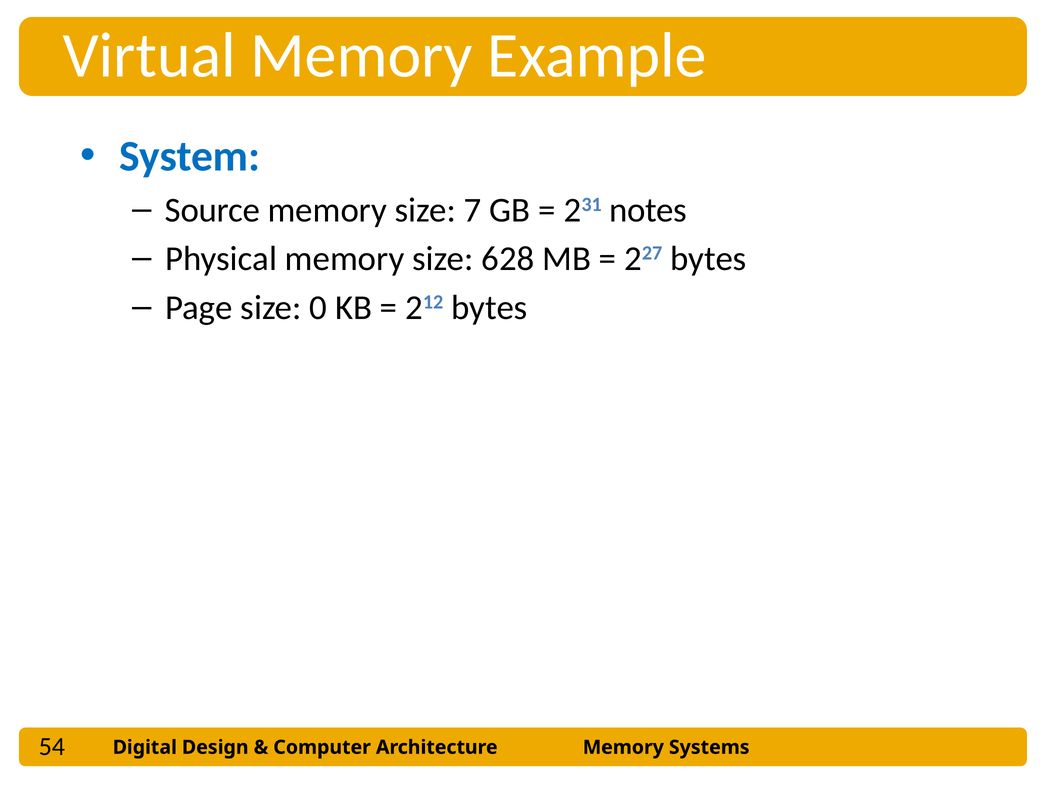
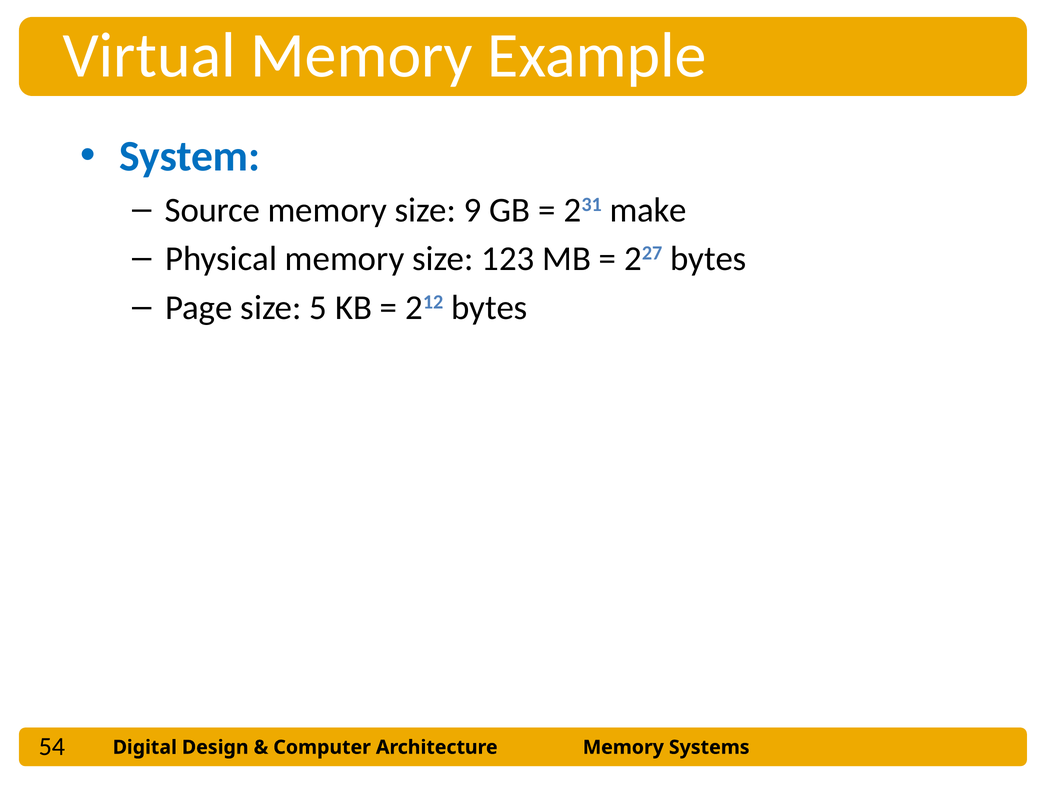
7: 7 -> 9 (473, 210)
notes: notes -> make (648, 210)
628: 628 -> 123 (508, 259)
0: 0 -> 5 (318, 307)
